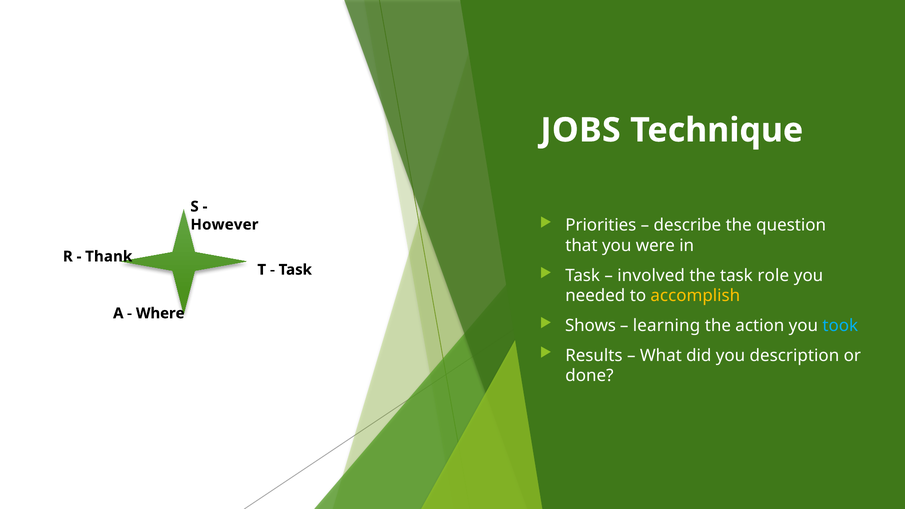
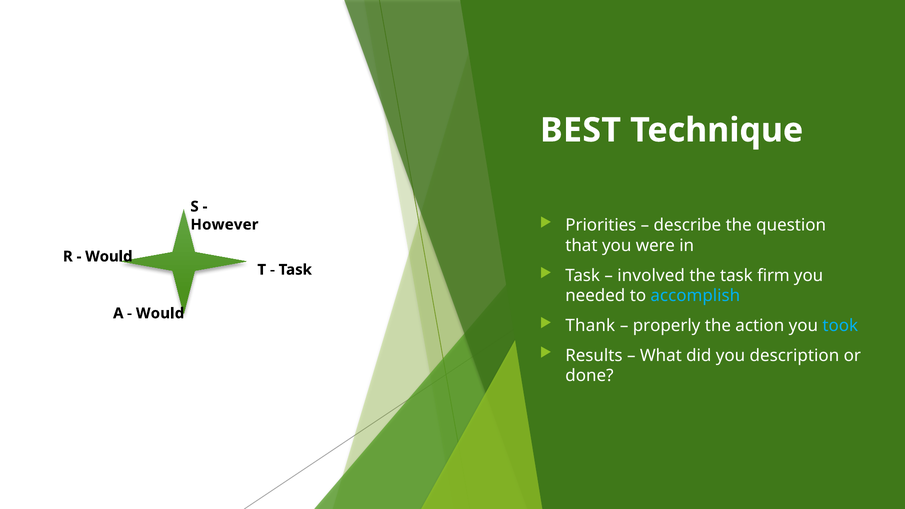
JOBS: JOBS -> BEST (581, 130)
Thank: Thank -> Would (109, 257)
role: role -> firm (773, 276)
accomplish colour: yellow -> light blue (695, 296)
Where: Where -> Would (160, 313)
Shows: Shows -> Thank (590, 326)
learning: learning -> properly (667, 326)
